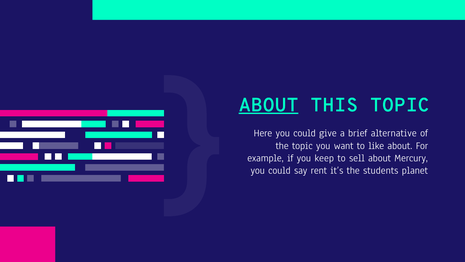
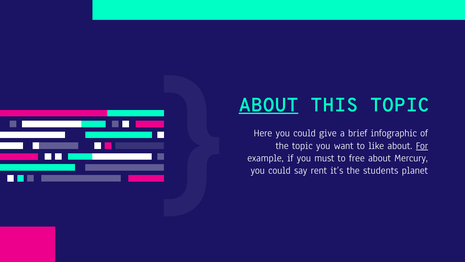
alternative: alternative -> infographic (394, 133)
For underline: none -> present (422, 145)
keep: keep -> must (324, 158)
sell: sell -> free (357, 158)
